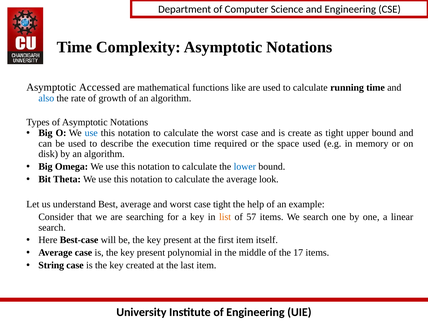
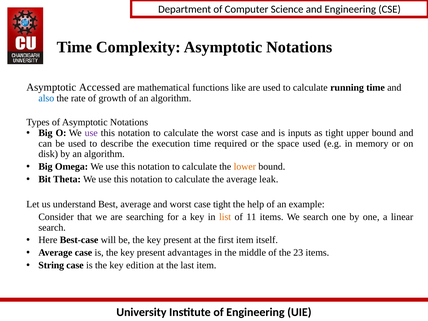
use colour: blue -> purple (91, 133)
create: create -> inputs (300, 133)
lower colour: blue -> orange (245, 167)
look: look -> leak (269, 179)
57: 57 -> 11 (251, 217)
polynomial: polynomial -> advantages (190, 253)
17: 17 -> 23 (298, 253)
created: created -> edition (140, 265)
